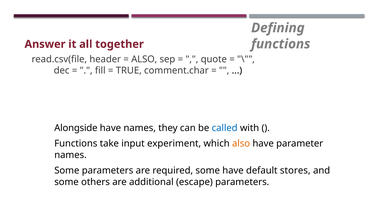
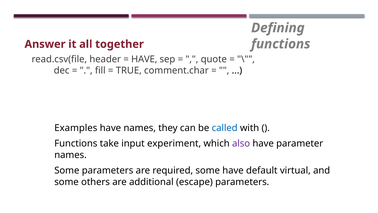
ALSO: ALSO -> HAVE (144, 59)
Alongside: Alongside -> Examples (76, 128)
also colour: orange -> purple (241, 143)
stores: stores -> virtual (295, 170)
